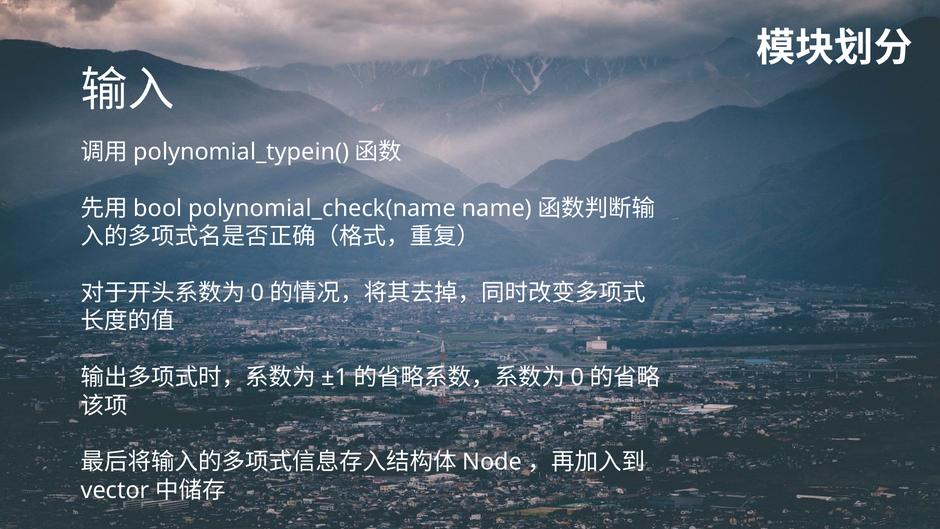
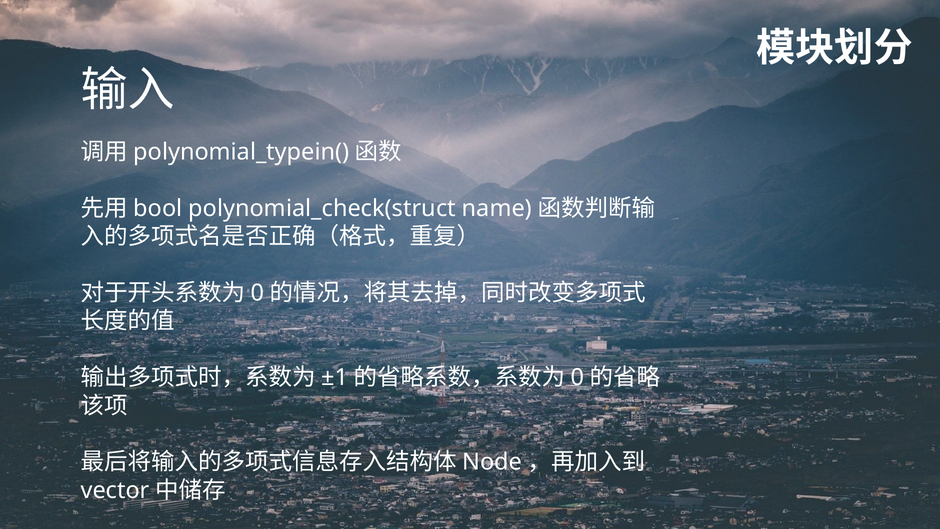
polynomial_check(name: polynomial_check(name -> polynomial_check(struct (322, 208)
